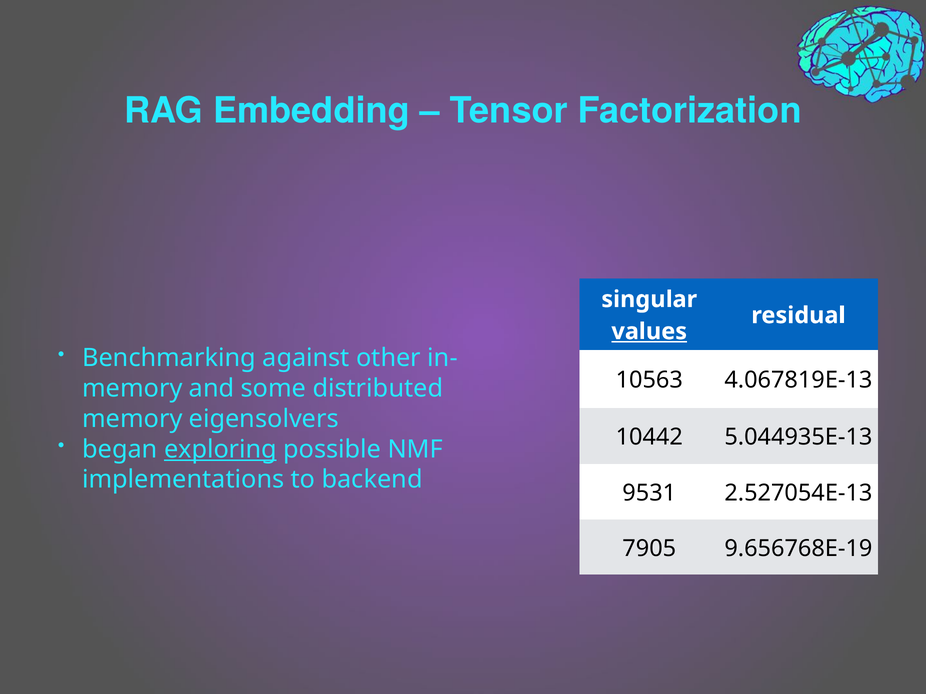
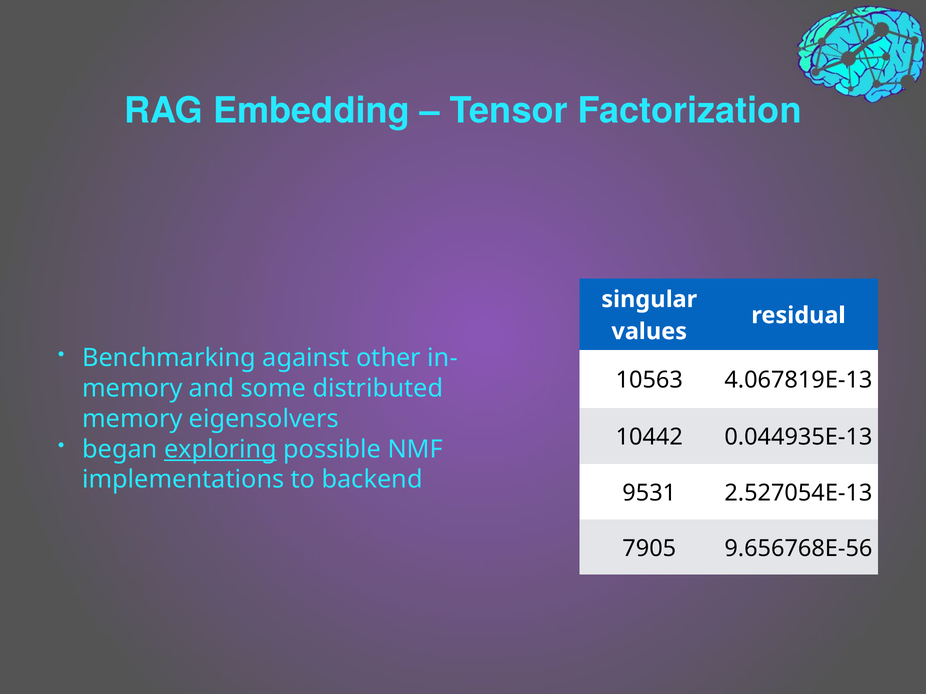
values underline: present -> none (649, 332)
5.044935E-13: 5.044935E-13 -> 0.044935E-13 (798, 438)
9.656768E-19: 9.656768E-19 -> 9.656768E-56 (798, 549)
